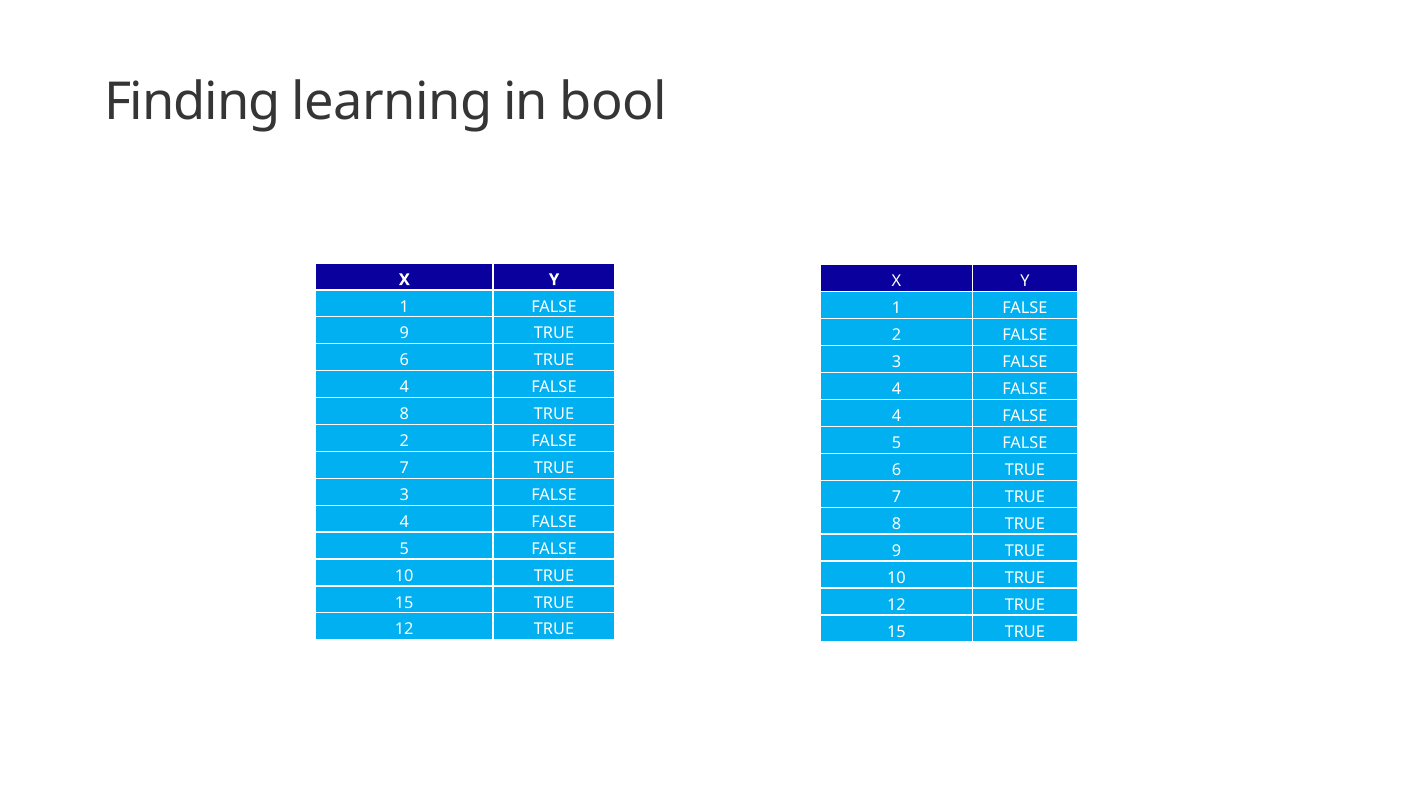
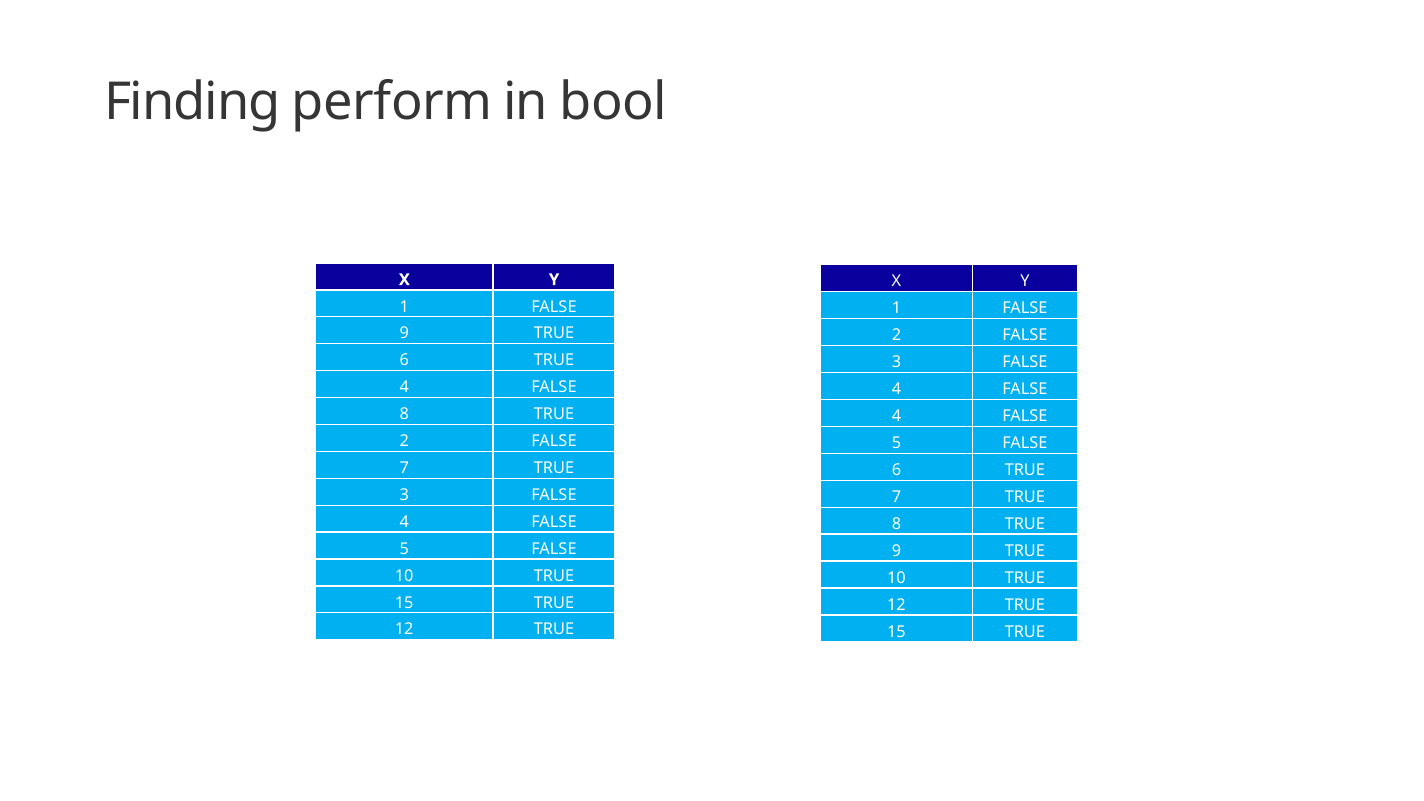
learning: learning -> perform (392, 102)
